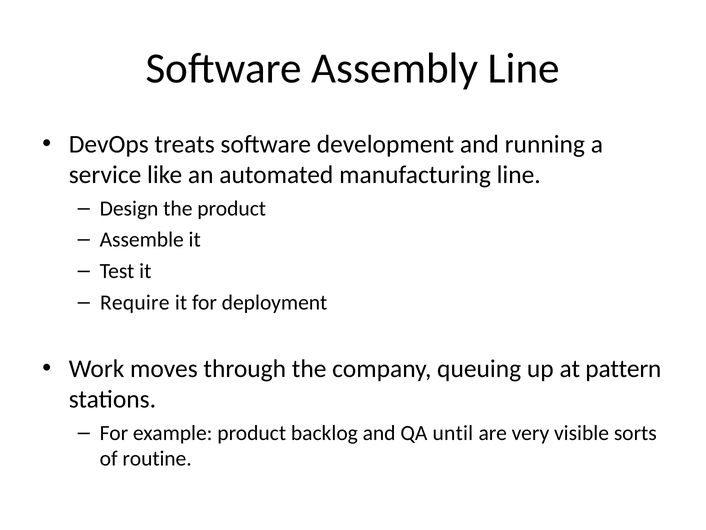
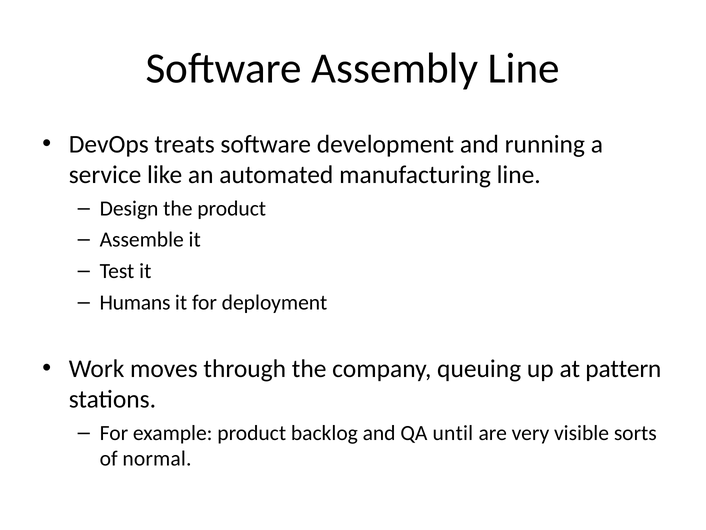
Require: Require -> Humans (135, 302)
routine: routine -> normal (157, 458)
